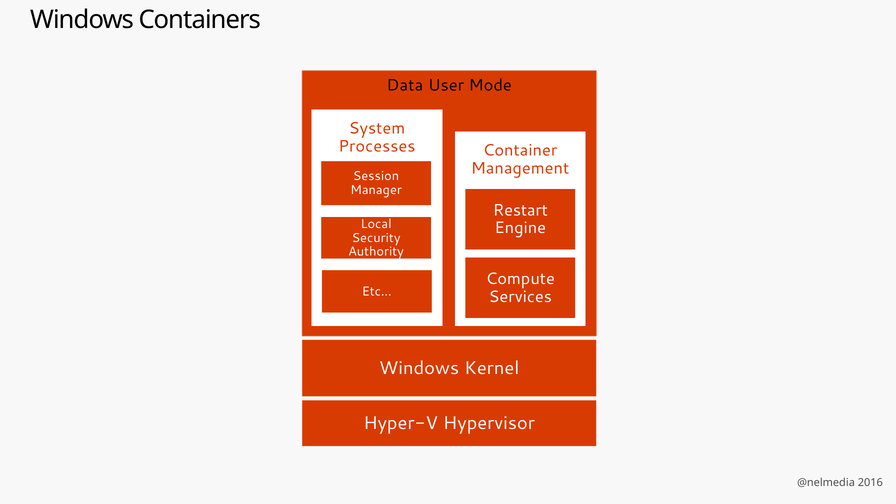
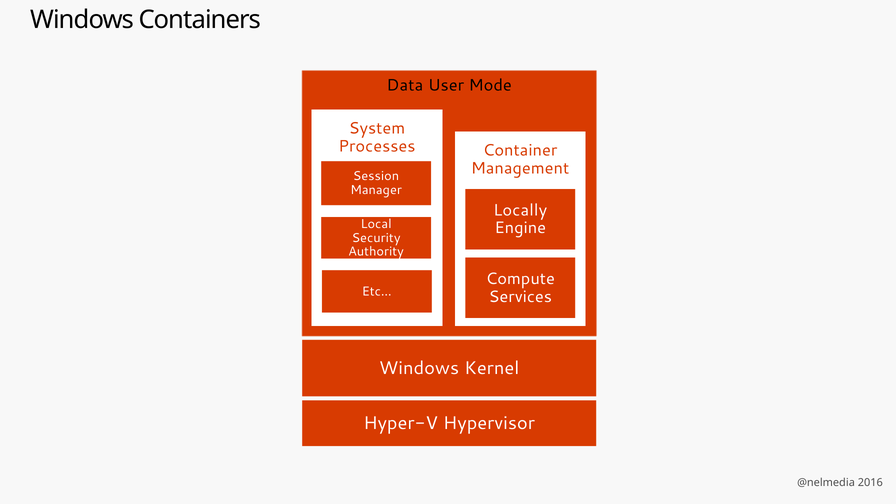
Restart: Restart -> Locally (520, 210)
